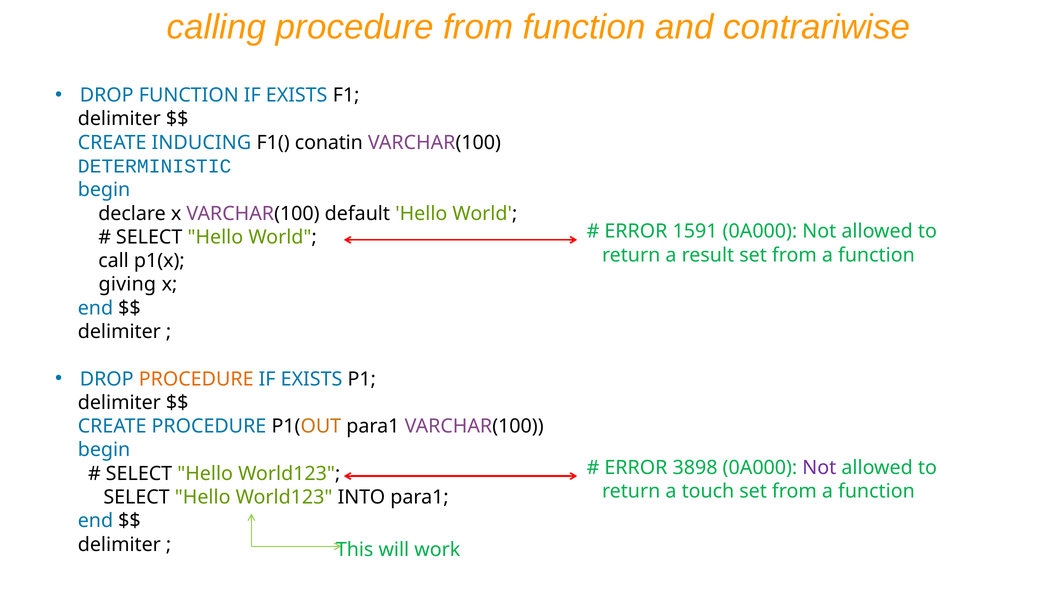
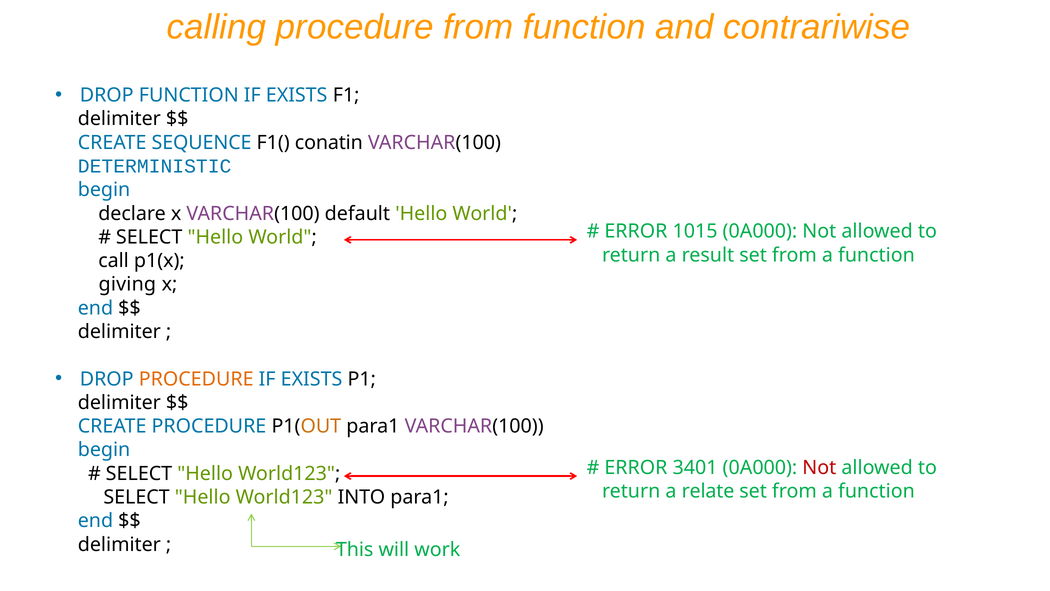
INDUCING: INDUCING -> SEQUENCE (202, 143)
1591: 1591 -> 1015 (695, 231)
3898: 3898 -> 3401 (695, 467)
Not colour: purple -> red (819, 467)
touch: touch -> relate (708, 491)
